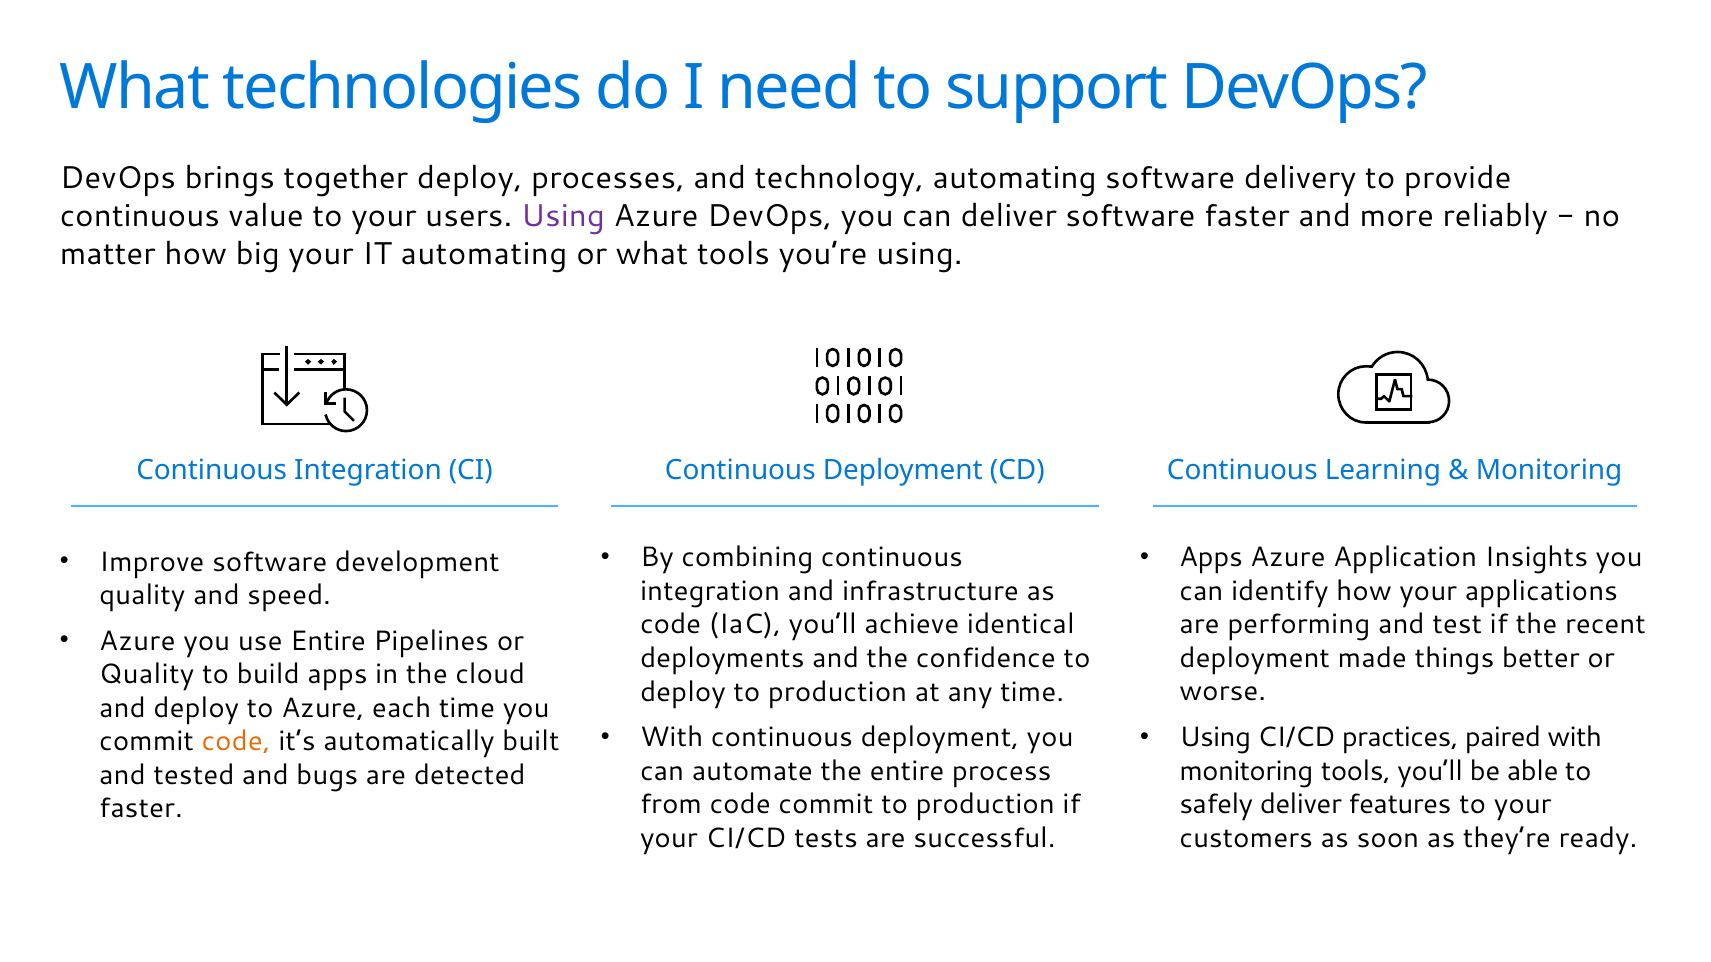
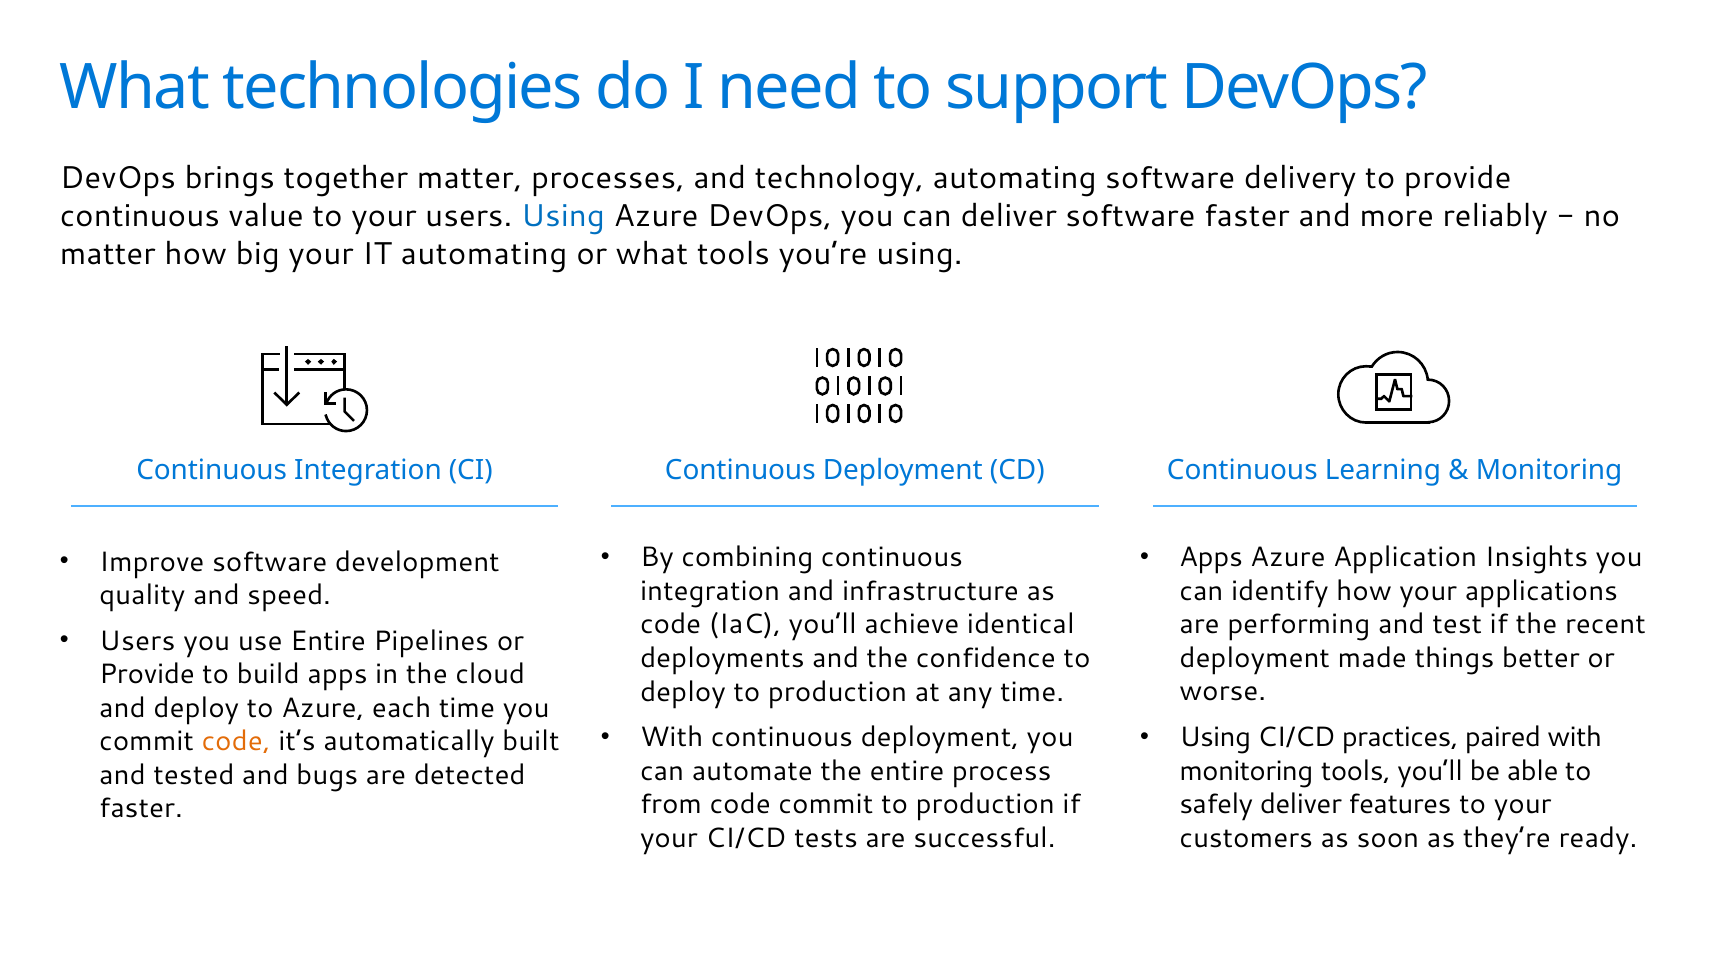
together deploy: deploy -> matter (470, 178)
Using colour: purple -> blue (563, 216)
Azure: Azure -> Users (137, 641)
Quality: Quality -> Provide (147, 675)
